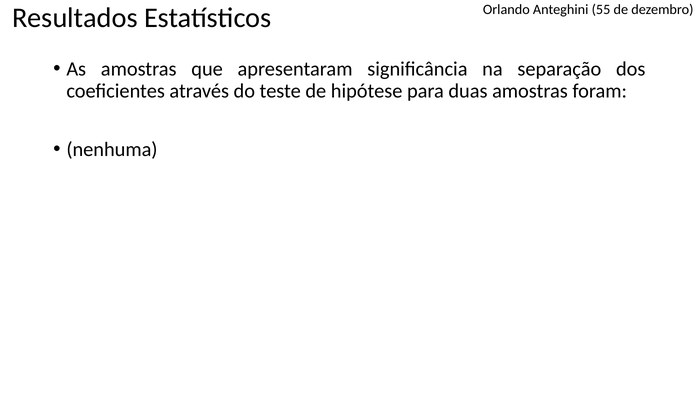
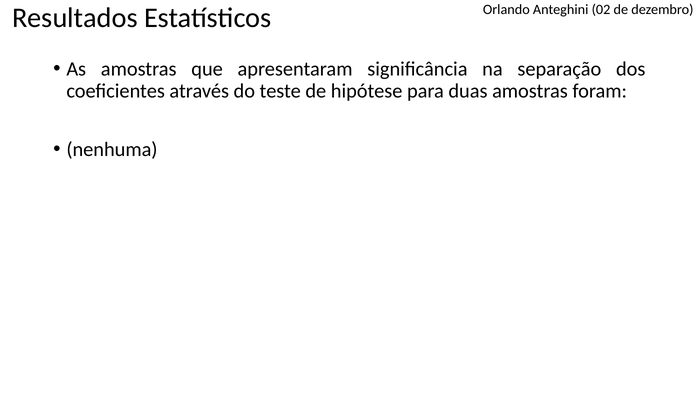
55: 55 -> 02 (601, 10)
